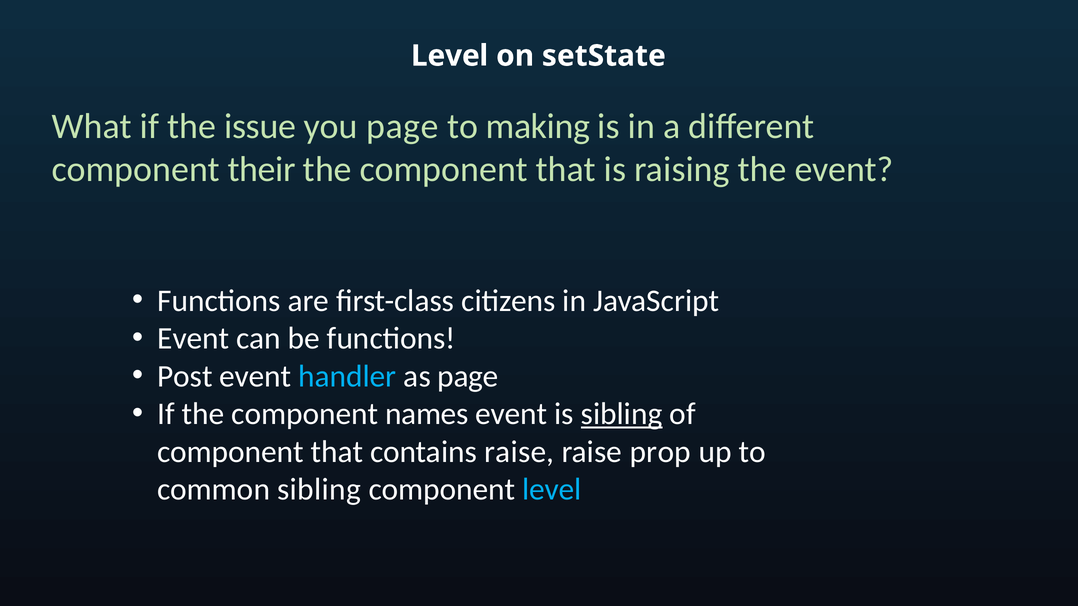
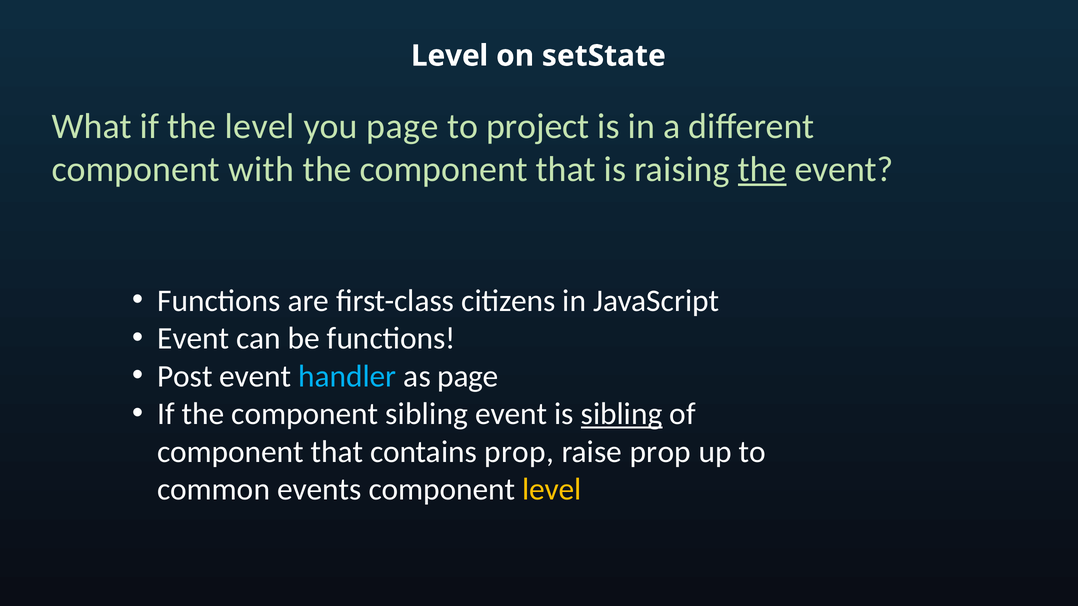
the issue: issue -> level (260, 126)
making: making -> project (538, 126)
their: their -> with (261, 169)
the underline: none -> present (762, 169)
component names: names -> sibling (427, 414)
contains raise: raise -> prop (519, 452)
common sibling: sibling -> events (319, 490)
level colour: light blue -> yellow (552, 490)
